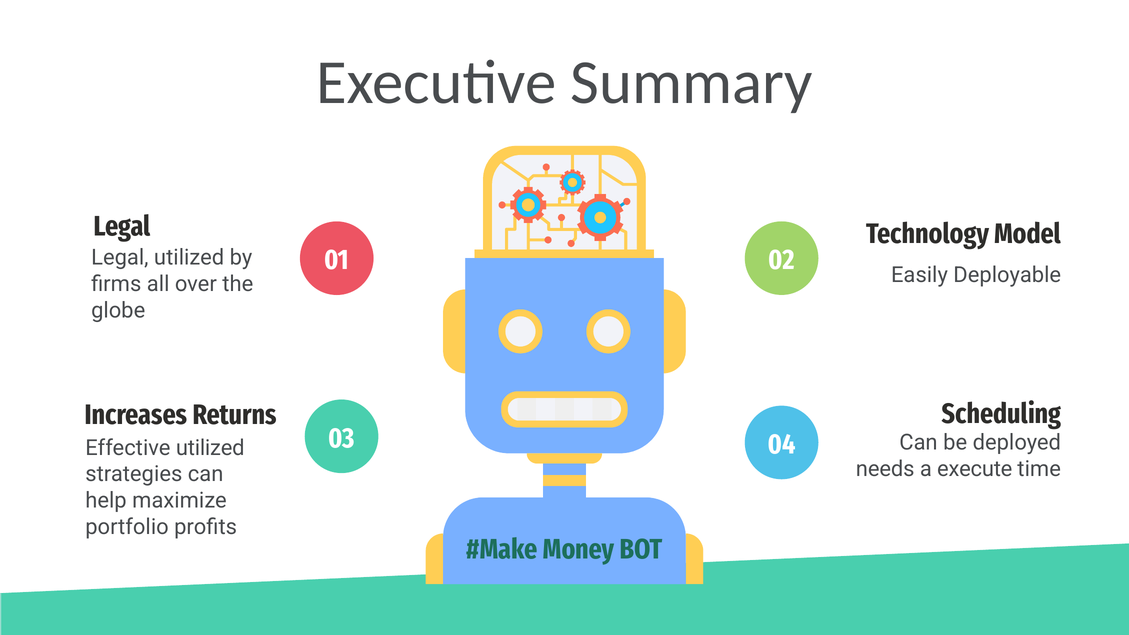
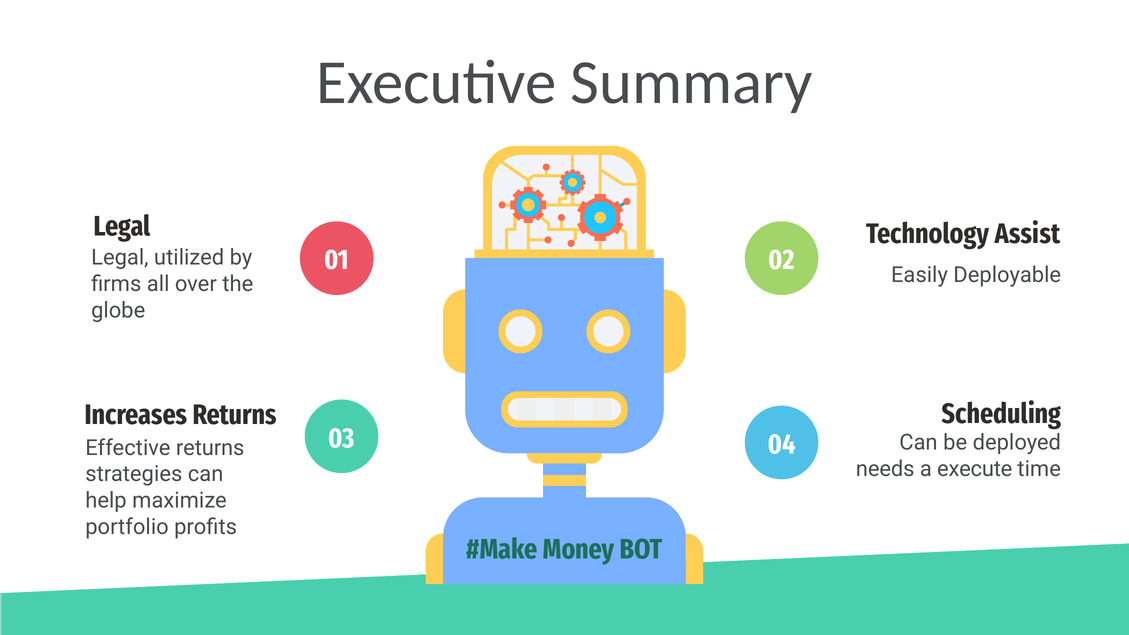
Model: Model -> Assist (1027, 234)
Effective utilized: utilized -> returns (210, 448)
